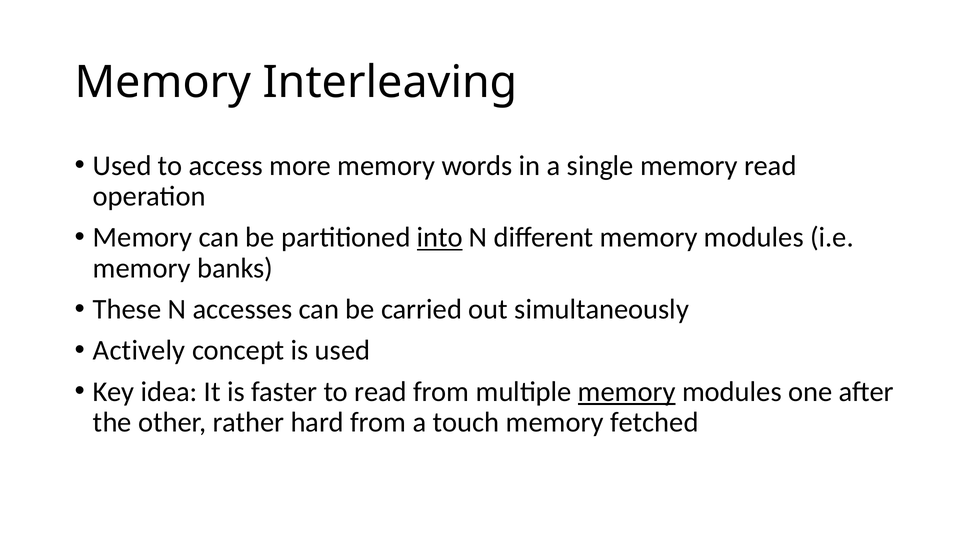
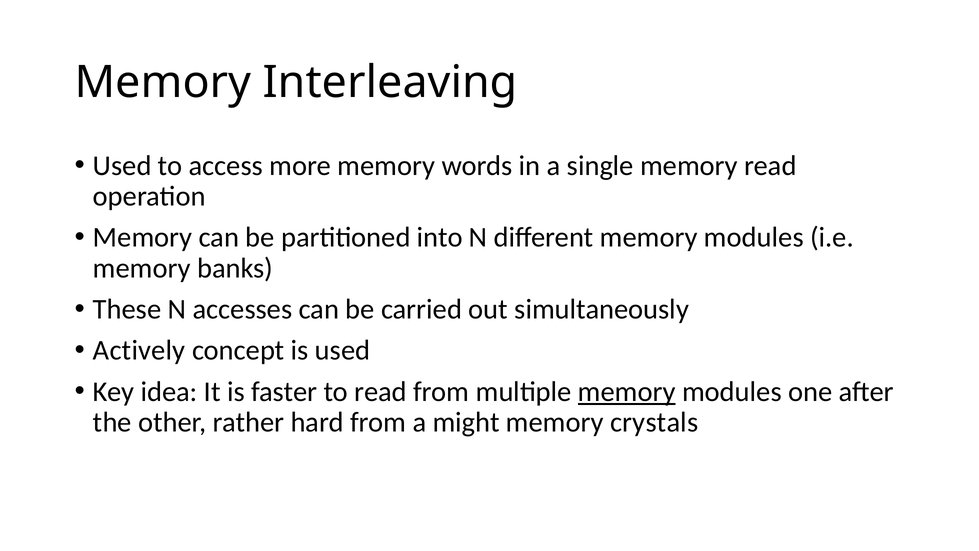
into underline: present -> none (440, 237)
touch: touch -> might (466, 422)
fetched: fetched -> crystals (654, 422)
